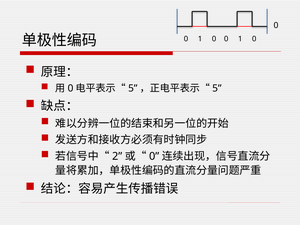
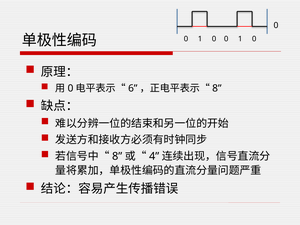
5: 5 -> 6 (133, 88)
5: 5 -> 8 (217, 88)
2: 2 -> 8 (117, 156)
0: 0 -> 4 (154, 156)
